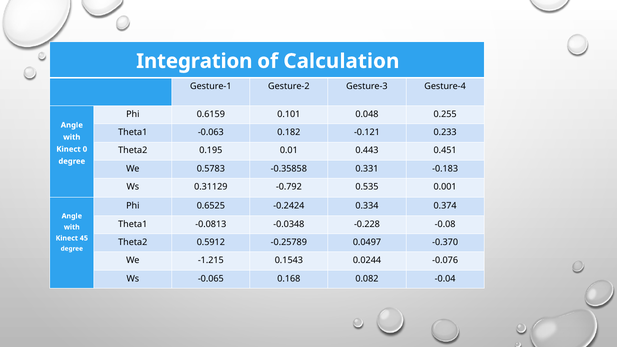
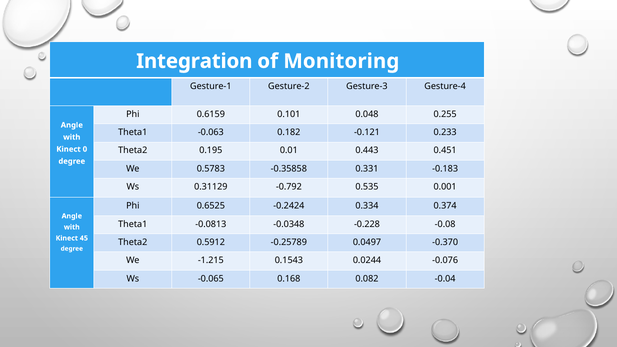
Calculation: Calculation -> Monitoring (341, 61)
